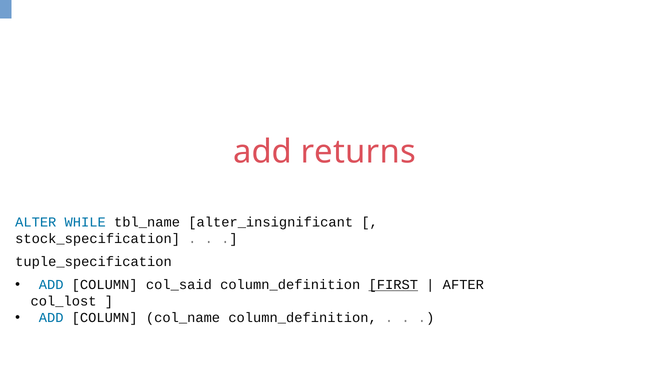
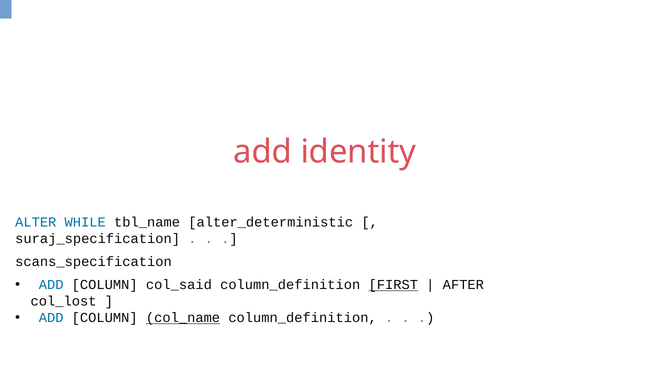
returns: returns -> identity (358, 152)
alter_insignificant: alter_insignificant -> alter_deterministic (271, 222)
stock_specification: stock_specification -> suraj_specification (98, 239)
tuple_specification: tuple_specification -> scans_specification (93, 262)
col_name underline: none -> present (183, 318)
